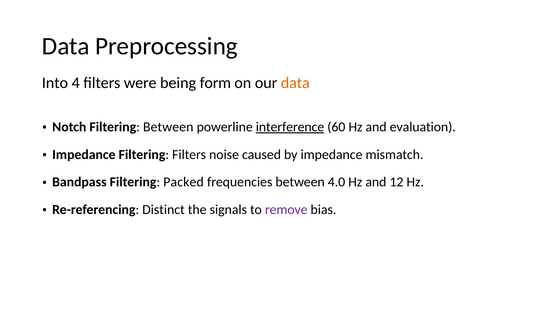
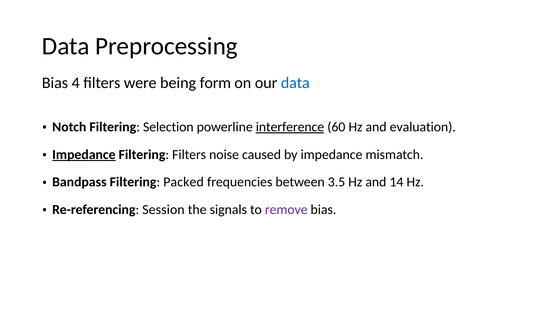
Into: Into -> Bias (55, 83)
data colour: orange -> blue (295, 83)
Filtering Between: Between -> Selection (168, 127)
Impedance underline: none -> present (84, 155)
4.0: 4.0 -> 3.5 (336, 182)
12: 12 -> 14 (396, 182)
Distinct: Distinct -> Session (163, 210)
